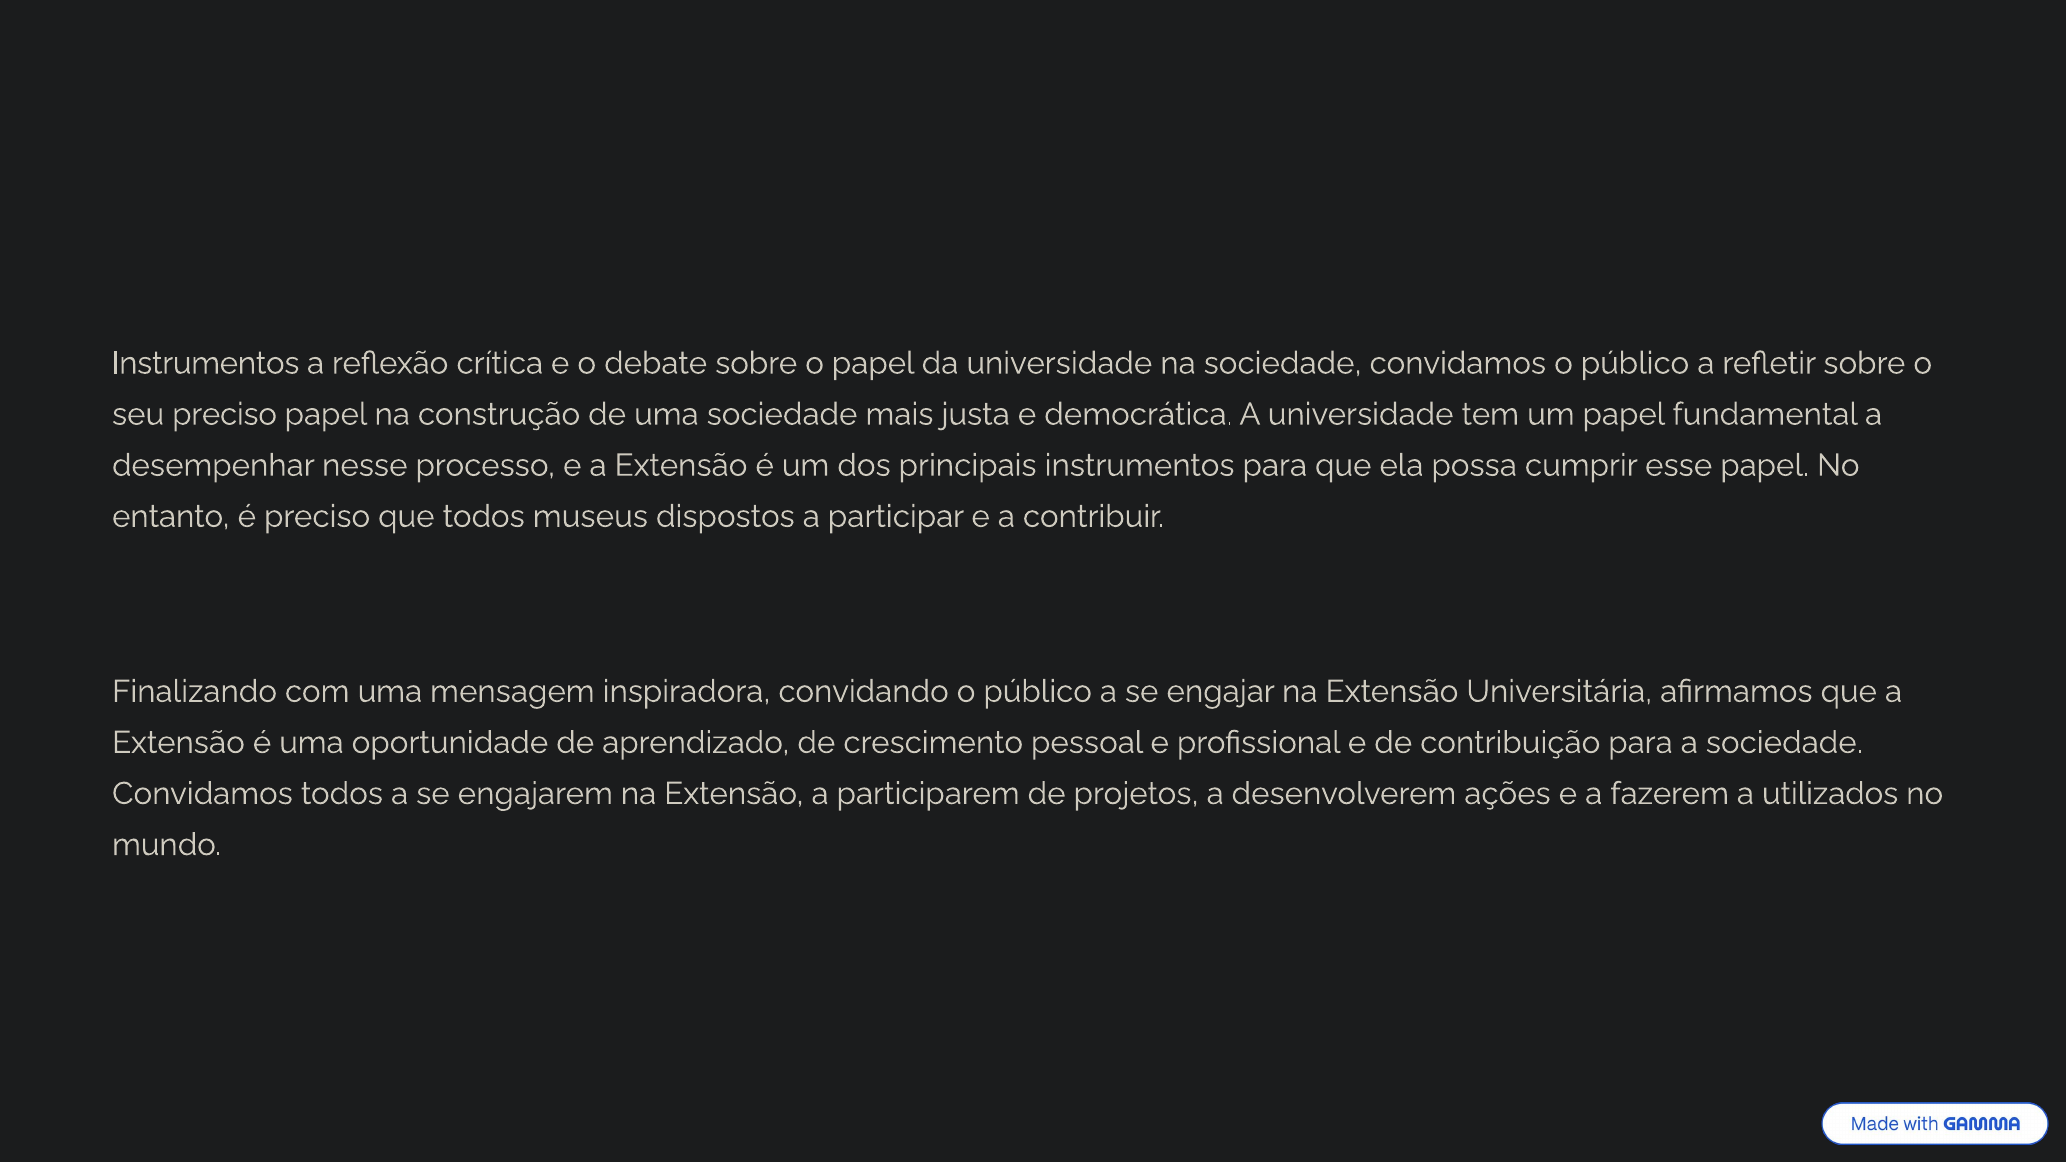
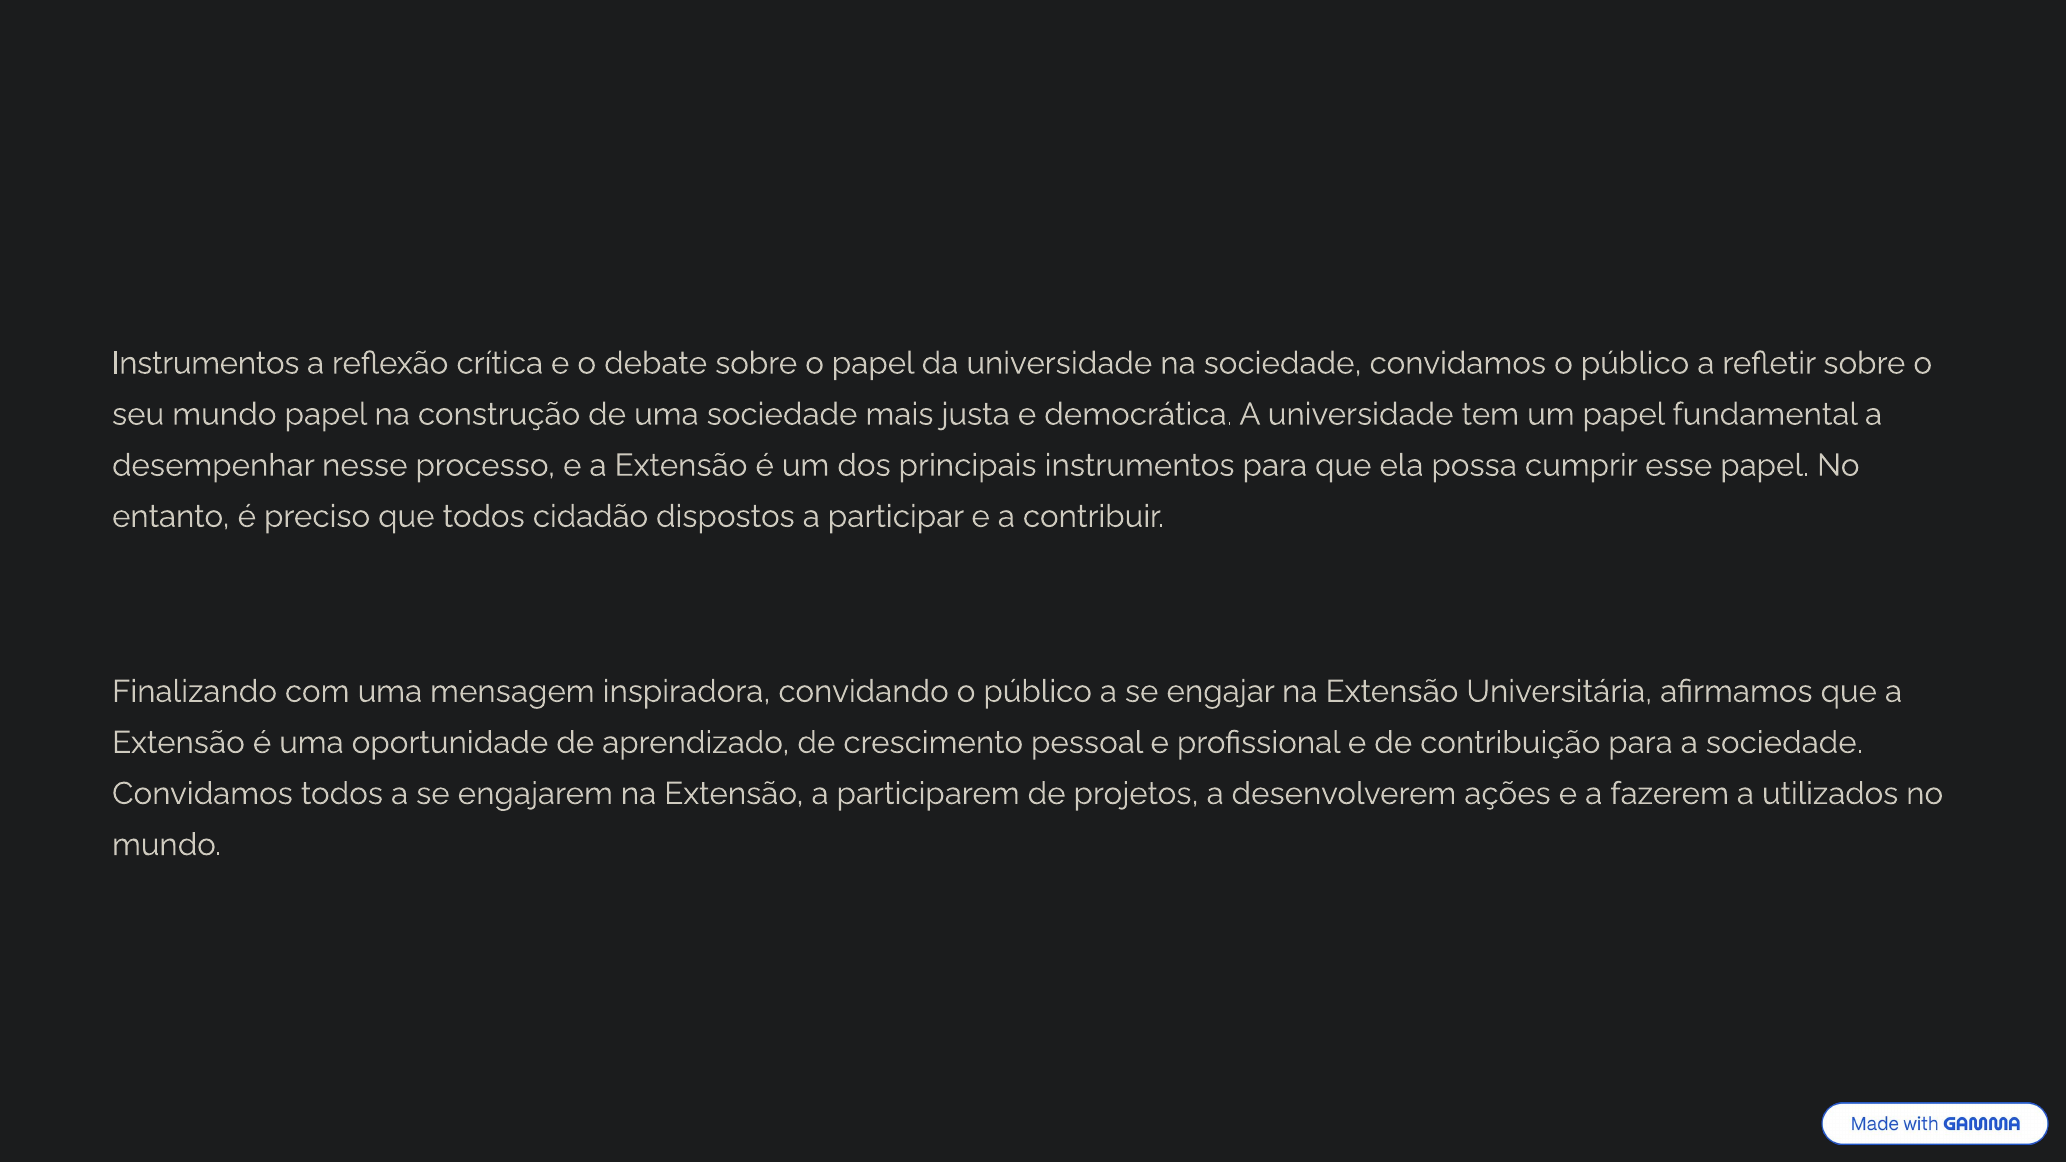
seu preciso: preciso -> mundo (224, 414)
museus: museus -> cidadão (590, 517)
